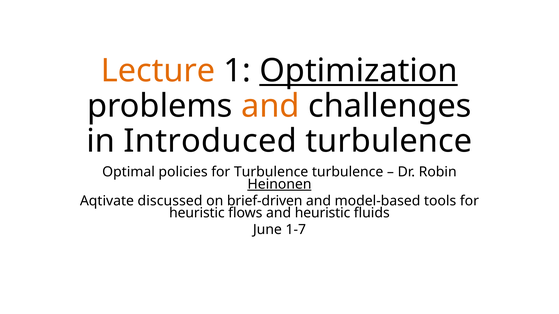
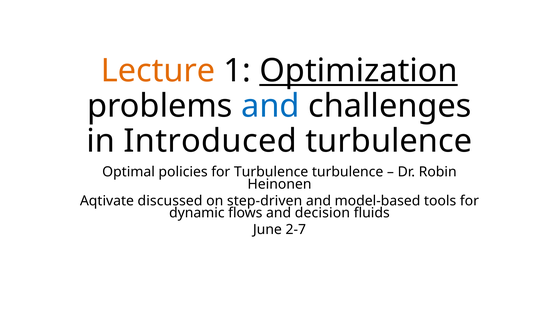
and colour: orange -> blue (270, 106)
Heinonen underline: present -> none (279, 184)
brief-driven: brief-driven -> step-driven (265, 201)
heuristic: heuristic -> dynamic (197, 213)
and heuristic: heuristic -> decision (322, 213)
1-7: 1-7 -> 2-7 (296, 230)
